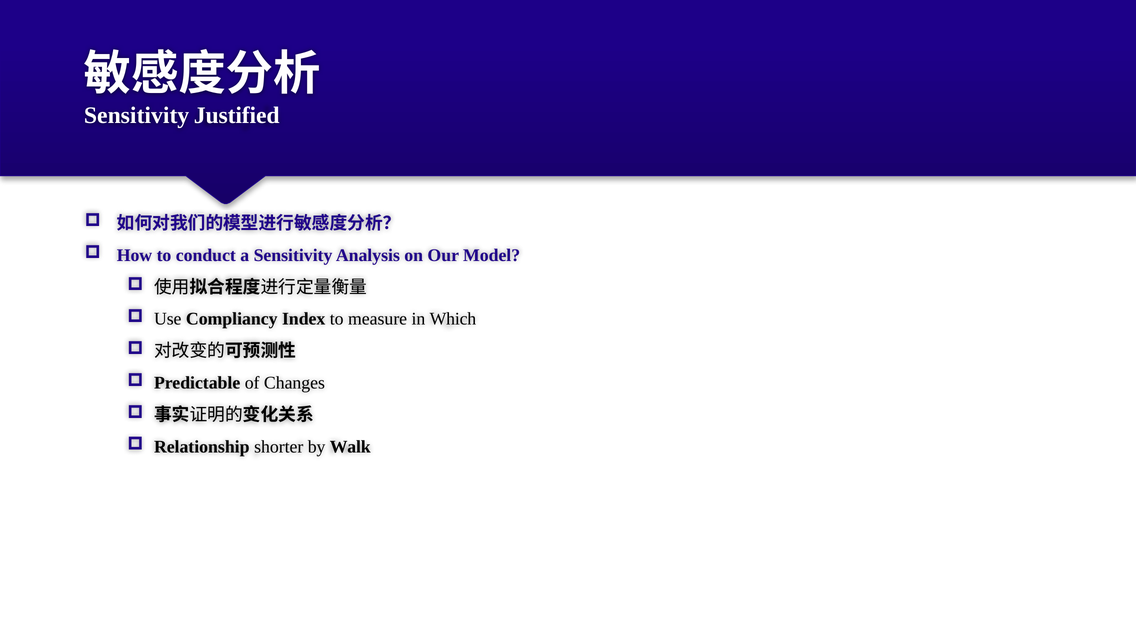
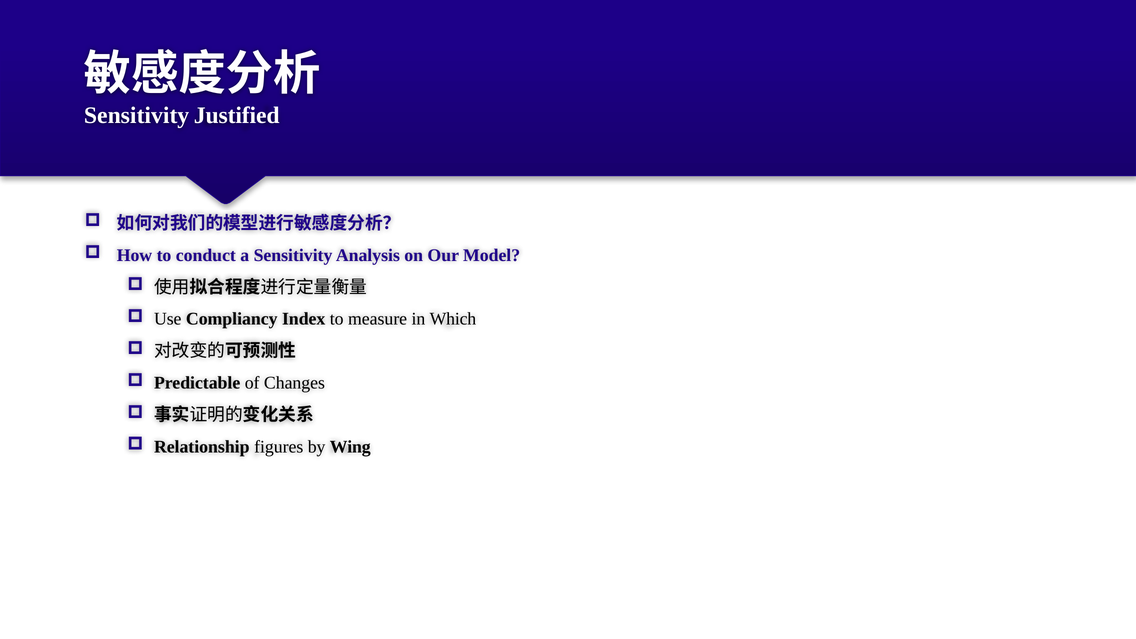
shorter: shorter -> figures (279, 447)
Walk: Walk -> Wing (350, 447)
